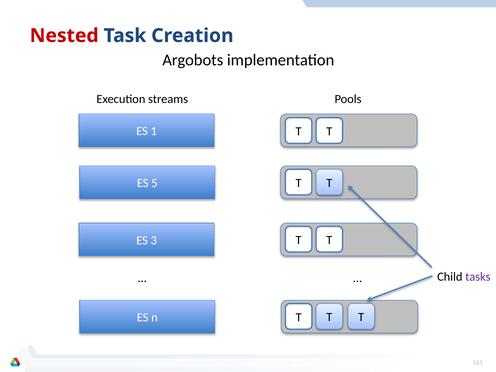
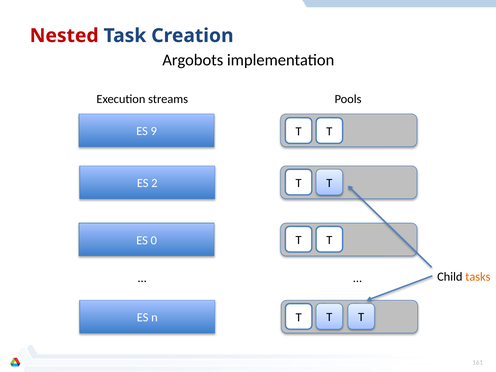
1: 1 -> 9 (154, 131)
5: 5 -> 2 (154, 183)
3: 3 -> 0 (154, 240)
tasks colour: purple -> orange (478, 277)
